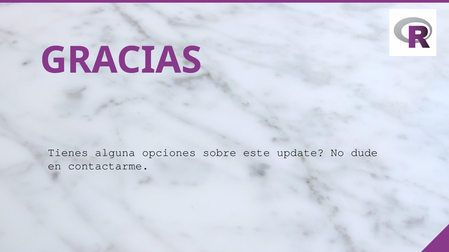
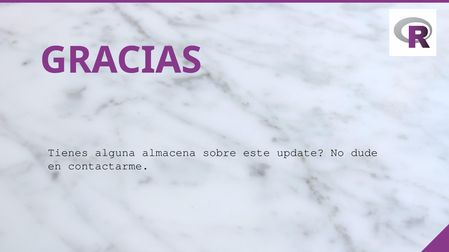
opciones: opciones -> almacena (169, 153)
